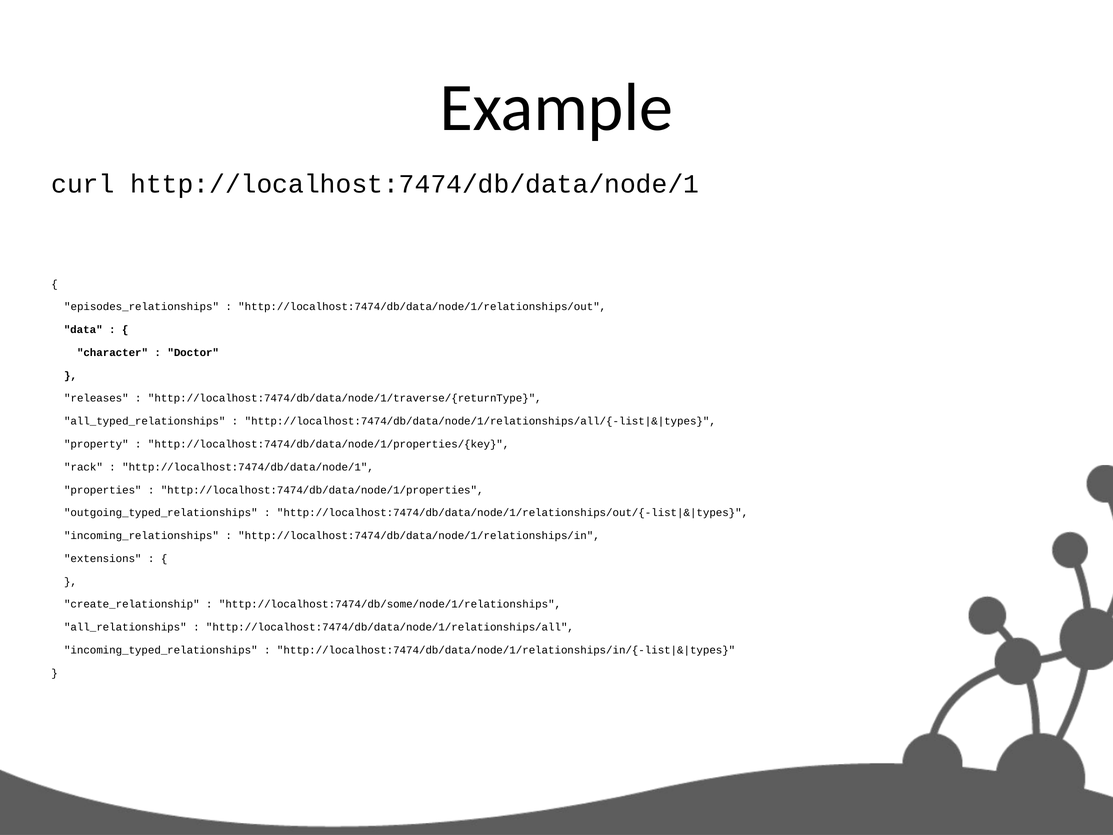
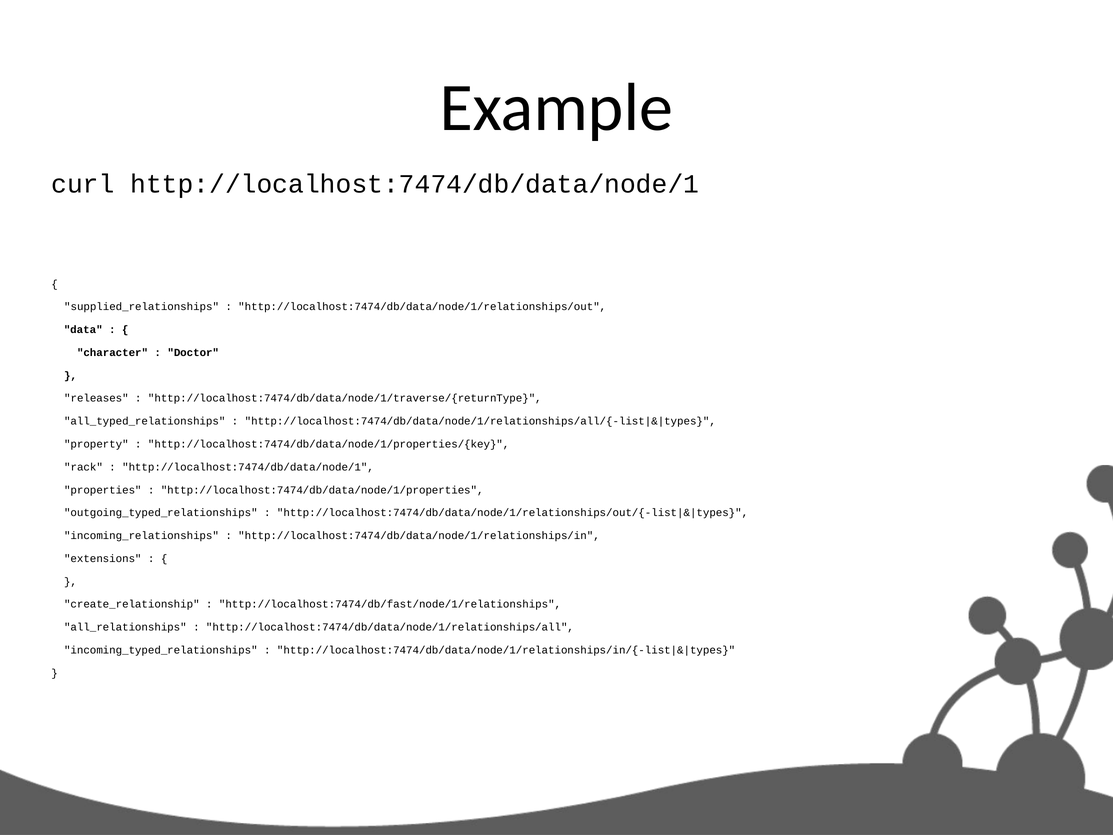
episodes_relationships: episodes_relationships -> supplied_relationships (142, 307)
http://localhost:7474/db/some/node/1/relationships: http://localhost:7474/db/some/node/1/relationships -> http://localhost:7474/db/fast/node/1/relationships (390, 604)
